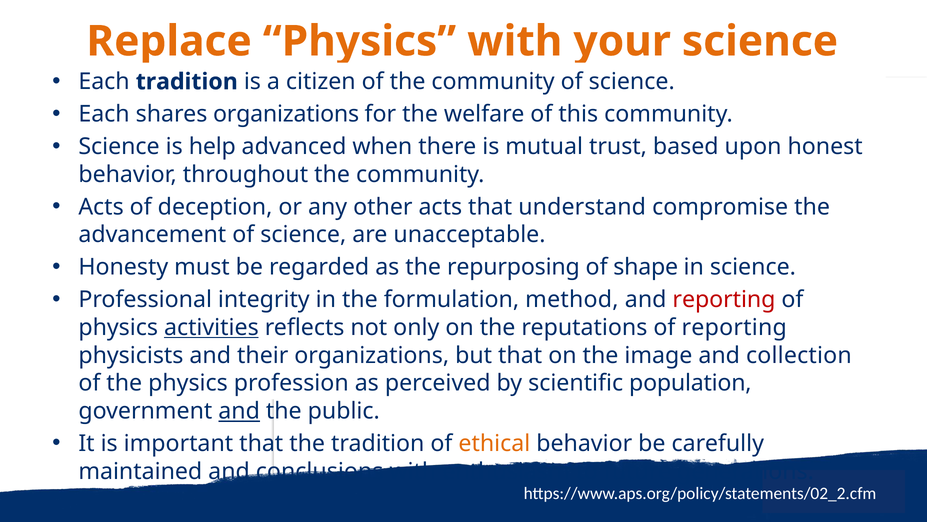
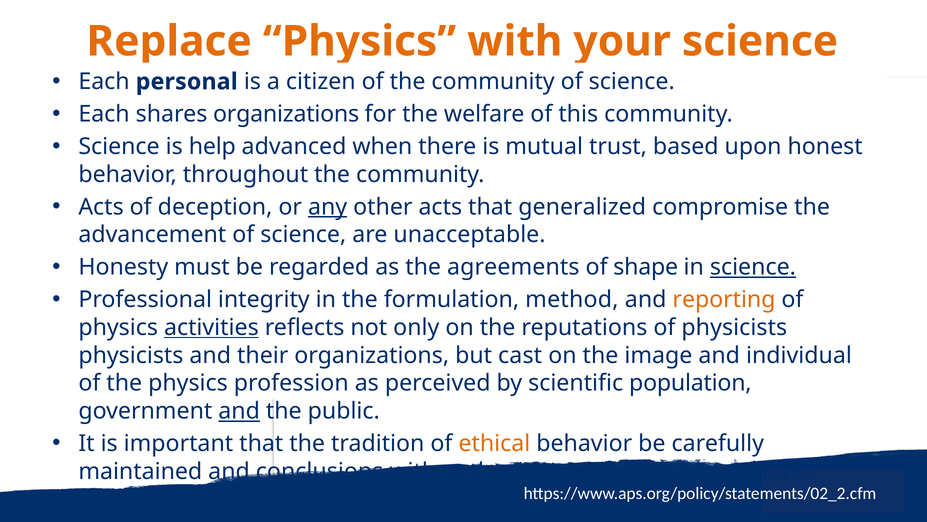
Each tradition: tradition -> personal (187, 82)
any underline: none -> present (328, 207)
understand: understand -> generalized (582, 207)
repurposing: repurposing -> agreements (513, 267)
science underline: none -> present (753, 267)
reporting colour: red -> orange (724, 299)
of reporting: reporting -> physicists (734, 327)
but that: that -> cast (520, 355)
collection: collection -> individual (799, 355)
